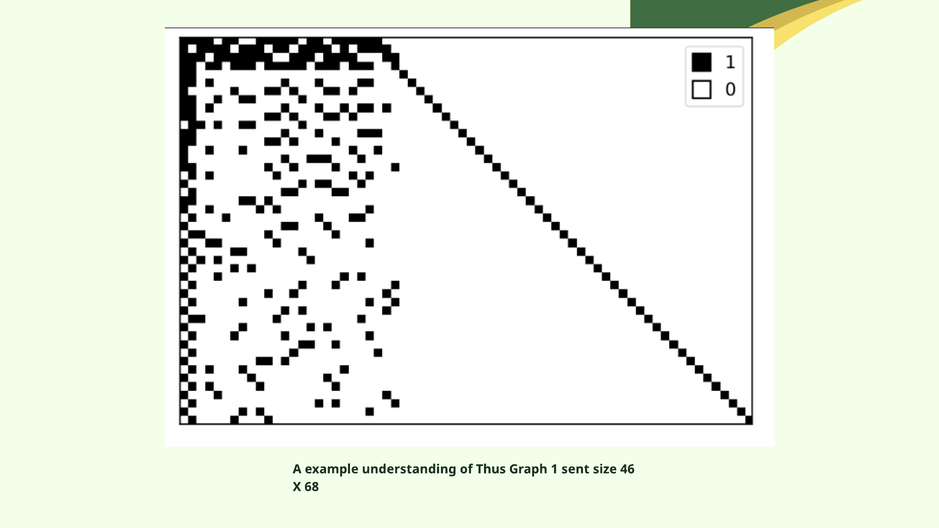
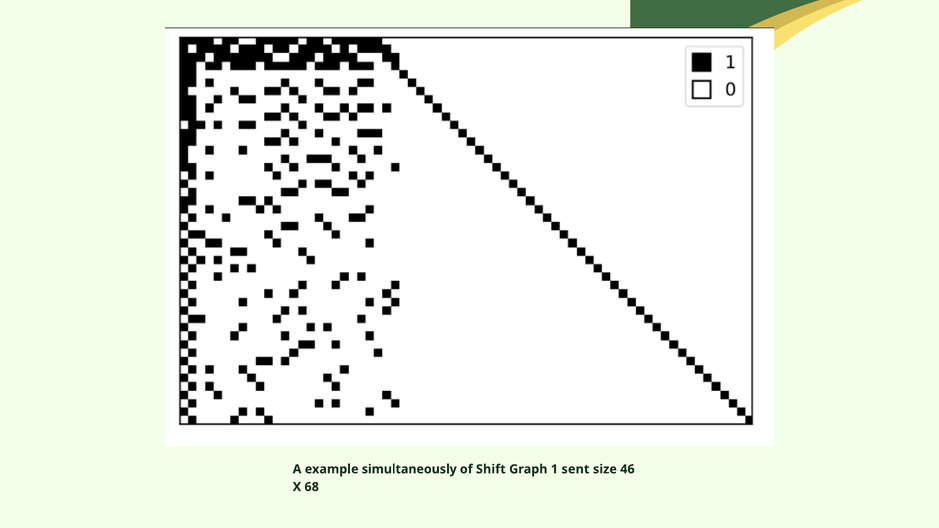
understanding: understanding -> simultaneously (409, 469)
Thus: Thus -> Shift (491, 469)
